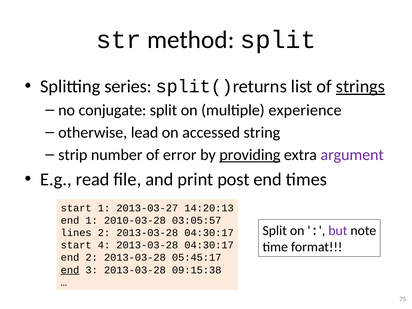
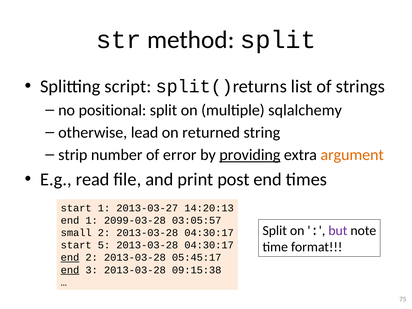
series: series -> script (128, 86)
strings underline: present -> none (361, 86)
conjugate: conjugate -> positional (112, 110)
experience: experience -> sqlalchemy (305, 110)
accessed: accessed -> returned (211, 132)
argument colour: purple -> orange (352, 155)
2010-03-28: 2010-03-28 -> 2099-03-28 (135, 221)
lines: lines -> small (76, 233)
4: 4 -> 5 (104, 245)
end underline: none -> present (70, 258)
